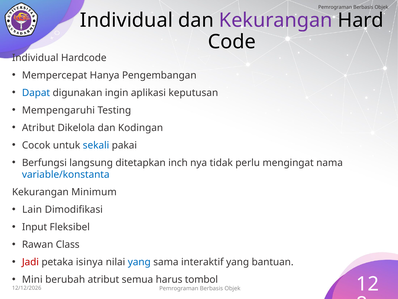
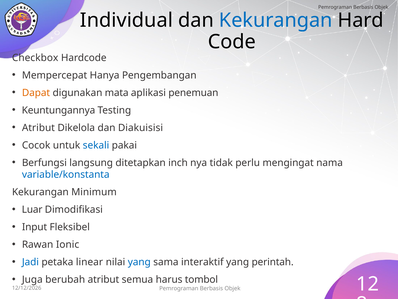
Kekurangan colour: purple -> blue (276, 20)
Individual: Individual -> Checkbox (35, 58)
Dapat colour: blue -> orange (36, 93)
ingin: ingin -> mata (117, 93)
keputusan: keputusan -> penemuan (193, 93)
Mempengaruhi: Mempengaruhi -> Keuntungannya (59, 110)
Kodingan: Kodingan -> Diakuisisi (141, 128)
Lain: Lain -> Luar (32, 209)
Class: Class -> Ionic (68, 244)
Jadi colour: red -> blue (30, 262)
isinya: isinya -> linear (89, 262)
bantuan: bantuan -> perintah (273, 262)
Mini: Mini -> Juga (32, 279)
